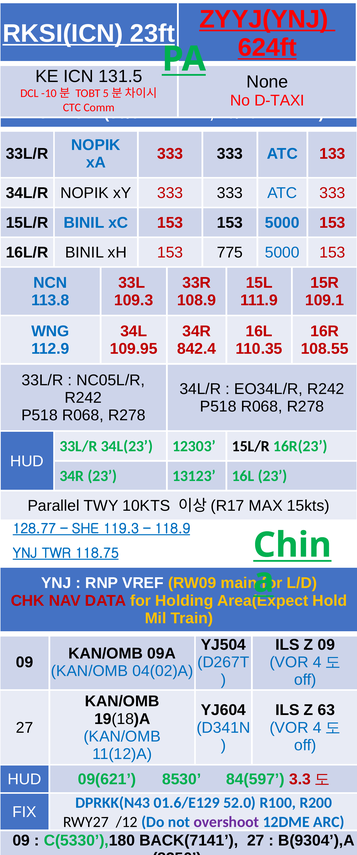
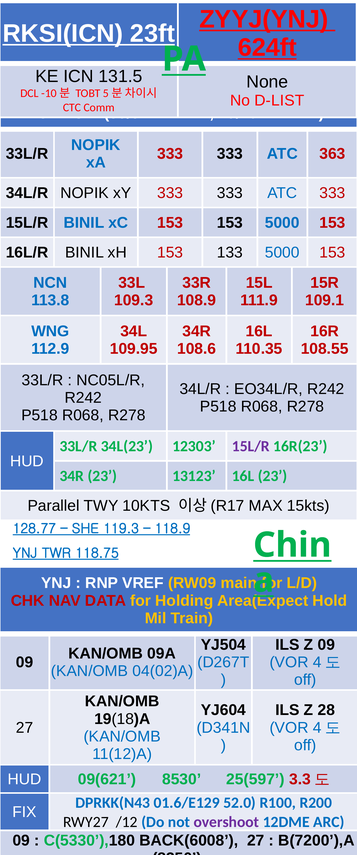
D-TAXI: D-TAXI -> D-LIST (279, 100)
133: 133 -> 363 (332, 154)
775: 775 -> 133 (230, 252)
842.4: 842.4 -> 108.6 (197, 348)
15L/R colour: black -> purple (251, 446)
63: 63 -> 28 (326, 709)
84(597: 84(597 -> 25(597 (255, 778)
BACK(7141: BACK(7141 -> BACK(6008 (189, 840)
B(9304’),A: B(9304’),A -> B(7200’),A (316, 840)
